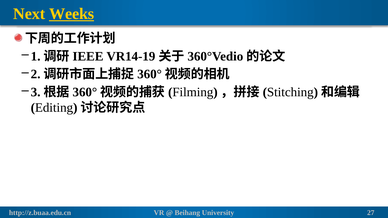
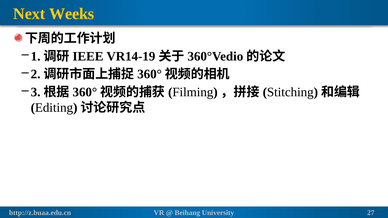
Weeks underline: present -> none (72, 14)
